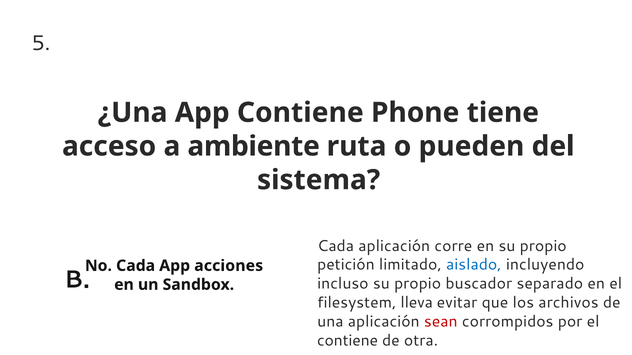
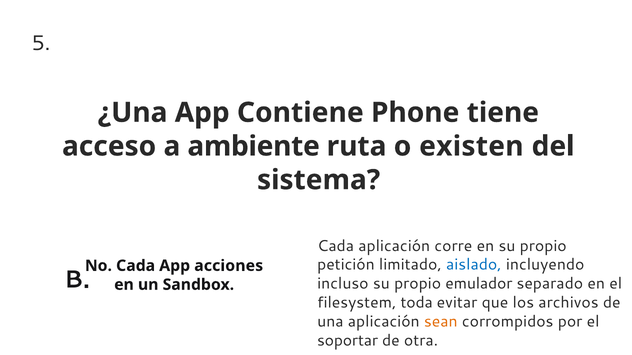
pueden: pueden -> existen (471, 146)
buscador: buscador -> emulador (479, 284)
lleva: lleva -> toda (417, 303)
sean colour: red -> orange (441, 322)
contiene: contiene -> soportar (348, 341)
